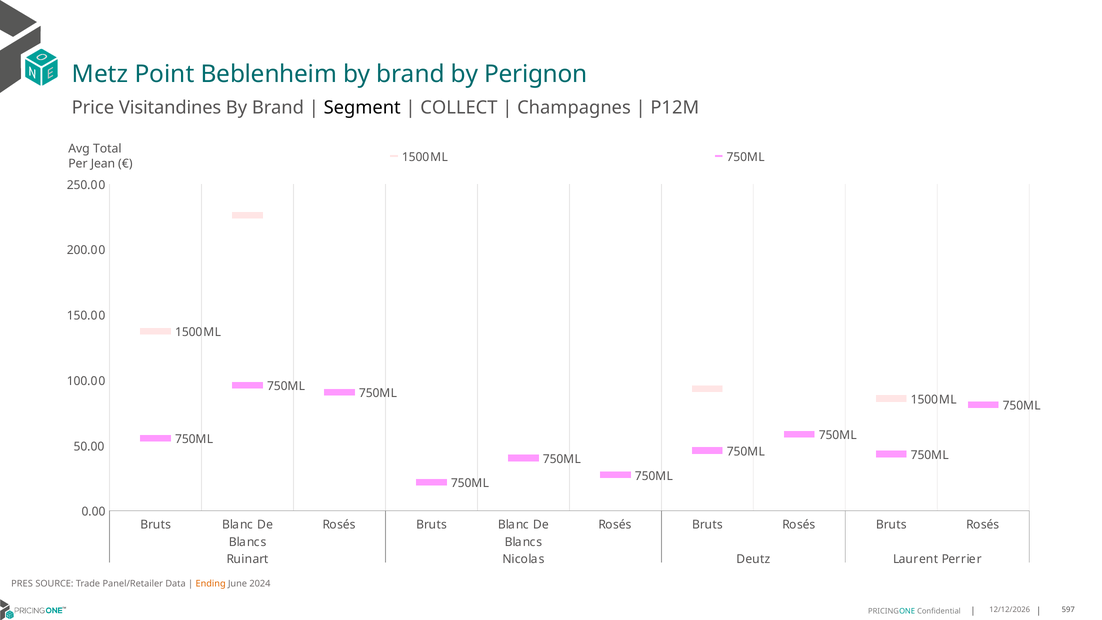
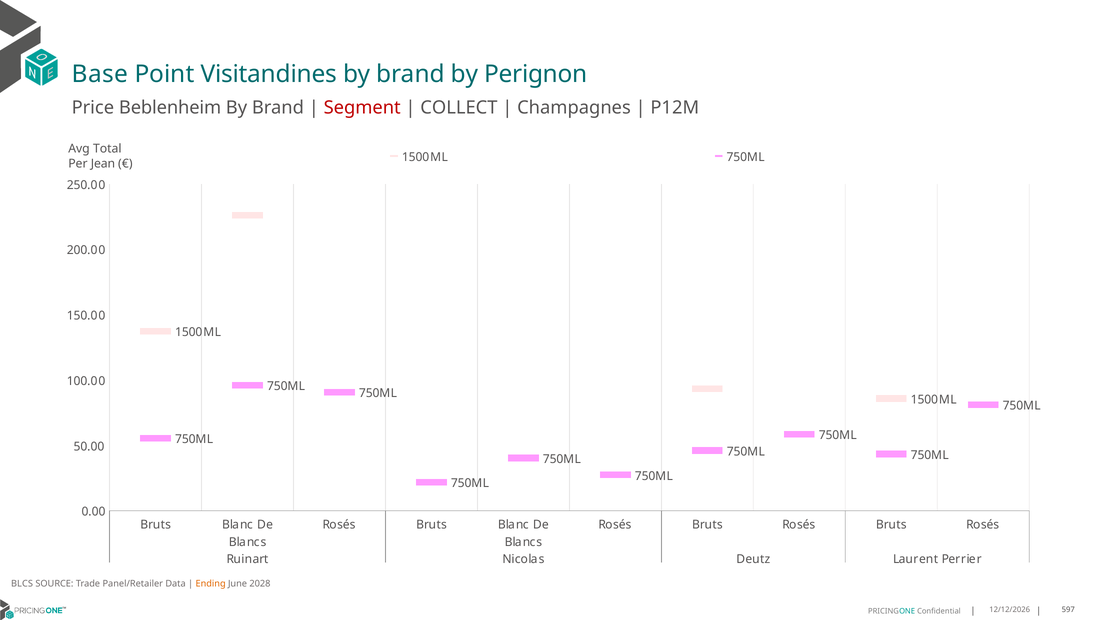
Metz: Metz -> Base (100, 74)
Beblenheim: Beblenheim -> Visitandines (269, 74)
Visitandines: Visitandines -> Beblenheim (170, 107)
Segment colour: black -> red (362, 107)
PRES: PRES -> BLCS (22, 584)
2024: 2024 -> 2028 (260, 584)
